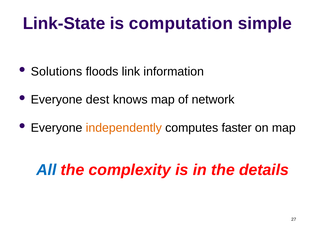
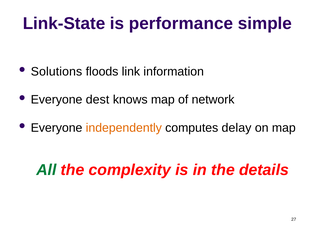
computation: computation -> performance (181, 24)
faster: faster -> delay (237, 128)
All colour: blue -> green (46, 170)
